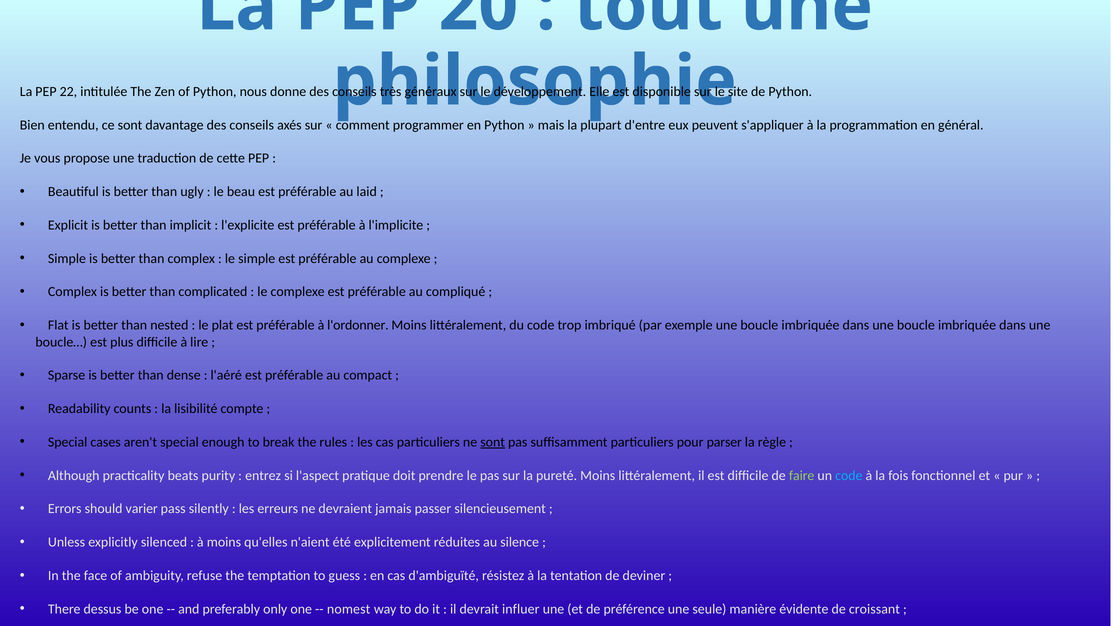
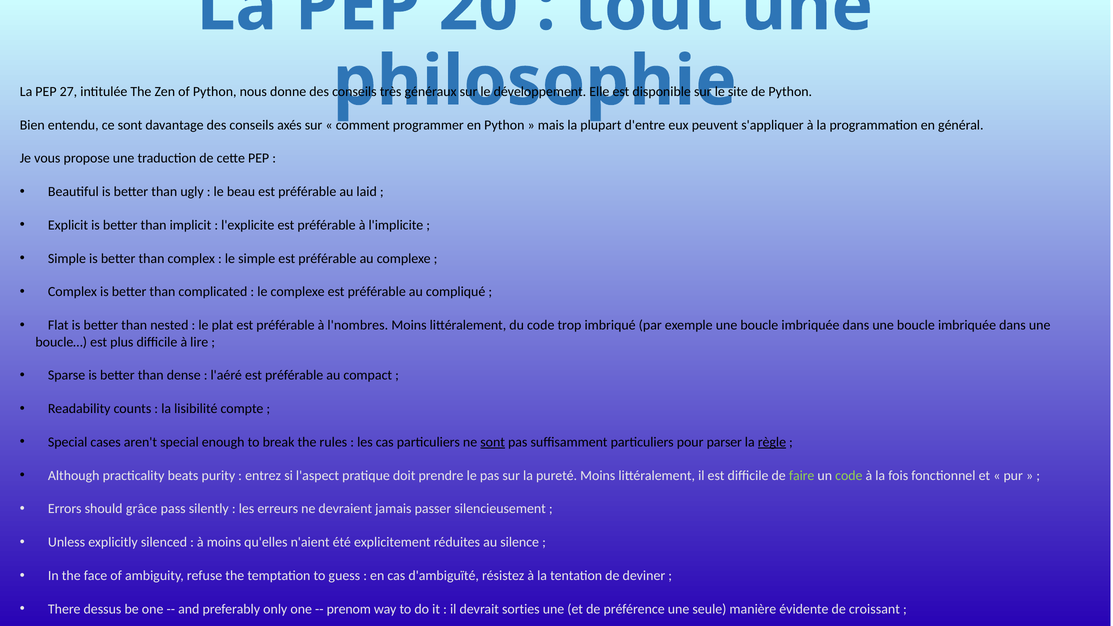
22: 22 -> 27 (68, 92)
l'ordonner: l'ordonner -> l'nombres (358, 325)
règle underline: none -> present (772, 442)
code colour: light blue -> light green (849, 476)
varier: varier -> grâce (142, 509)
nomest: nomest -> prenom (349, 609)
influer: influer -> sorties (521, 609)
